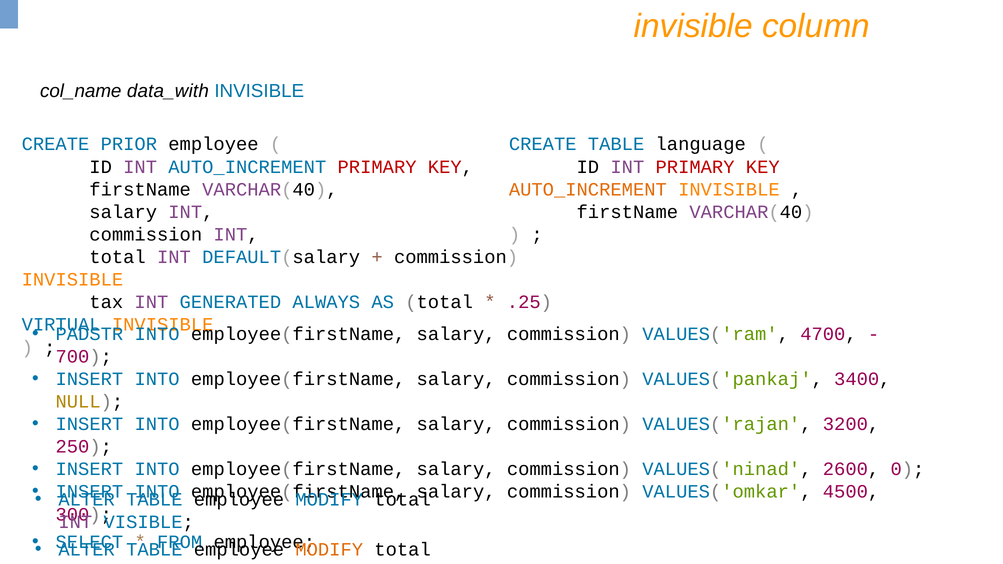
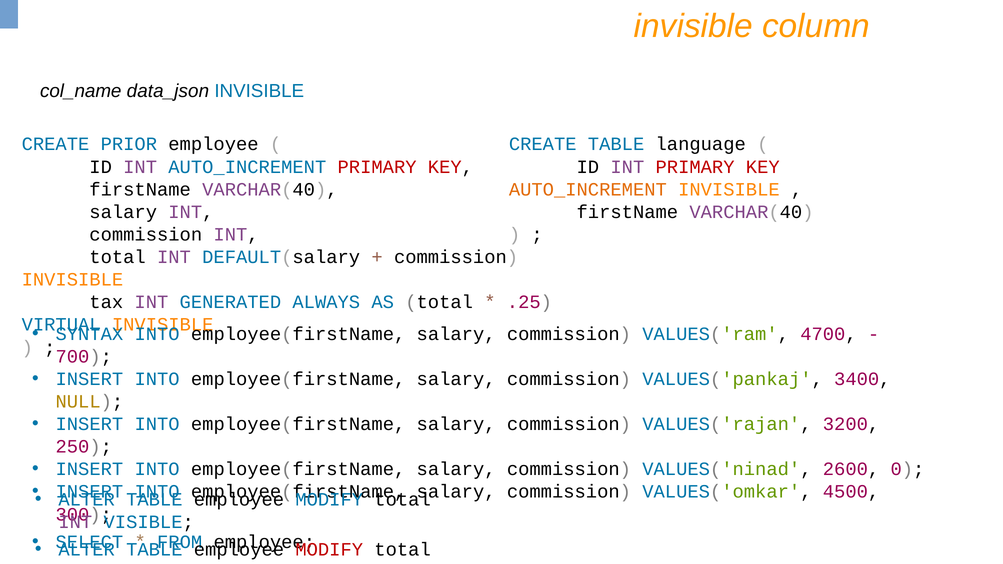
data_with: data_with -> data_json (168, 91)
PADSTR: PADSTR -> SYNTAX (89, 334)
MODIFY colour: orange -> red (329, 550)
